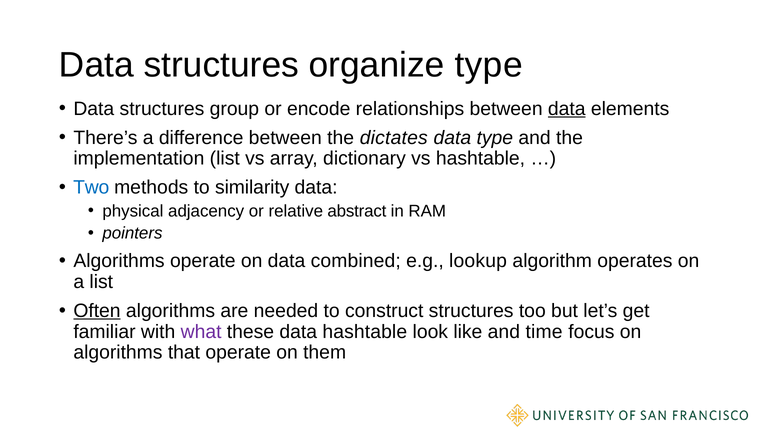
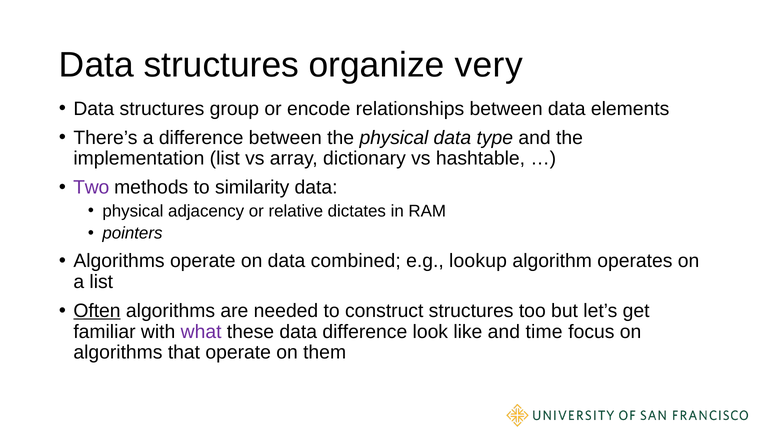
organize type: type -> very (489, 65)
data underline: present -> none (567, 109)
the dictates: dictates -> physical (394, 138)
Two colour: blue -> purple (91, 187)
abstract: abstract -> dictates (357, 211)
data hashtable: hashtable -> difference (365, 331)
